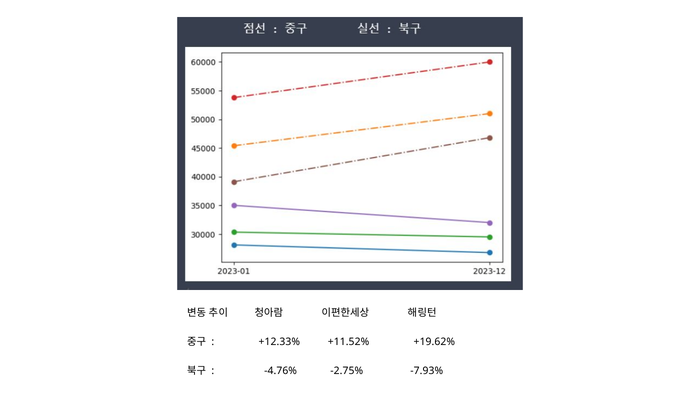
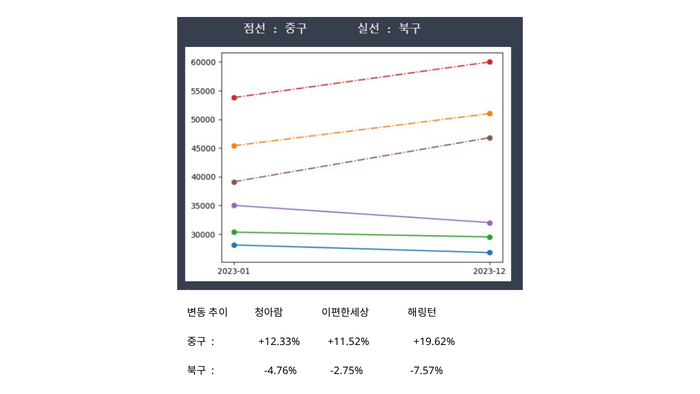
-7.93%: -7.93% -> -7.57% (427, 370)
